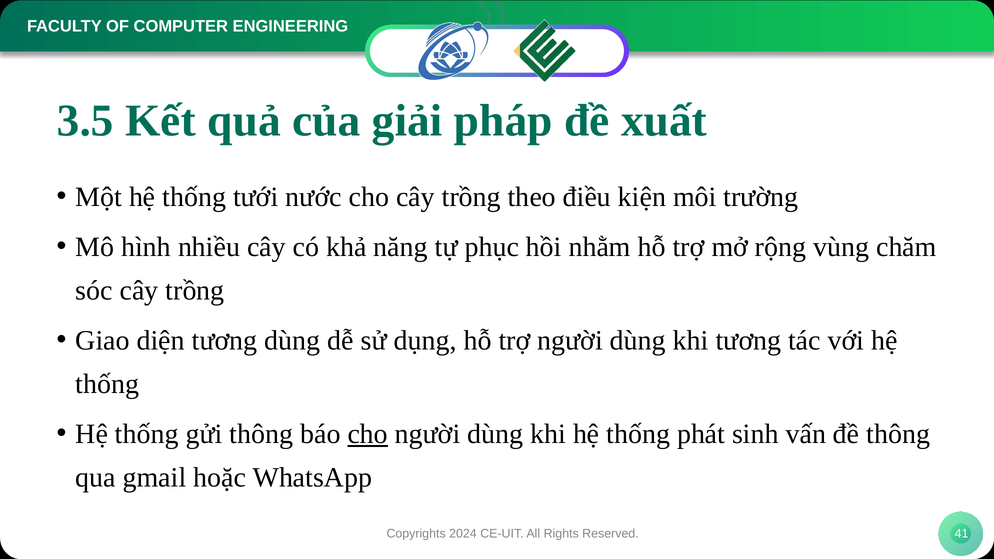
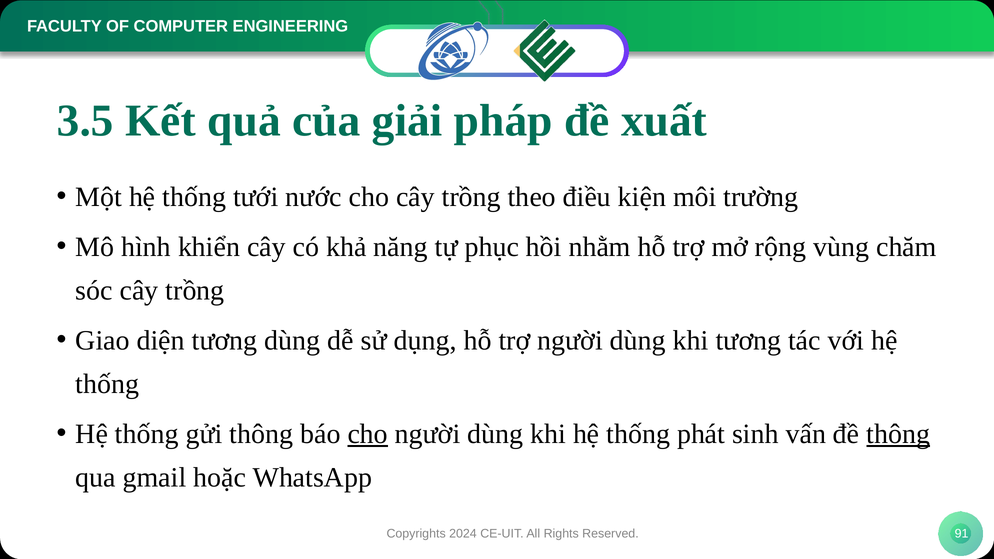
nhiều: nhiều -> khiển (209, 247)
thông underline: none -> present (898, 434)
41: 41 -> 91 (962, 534)
